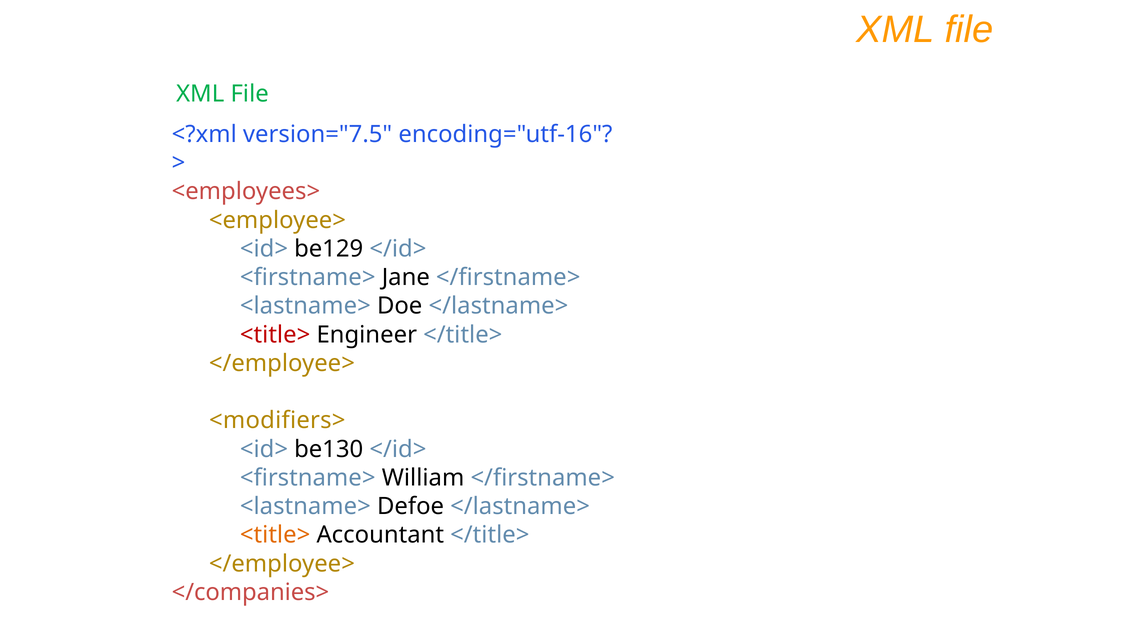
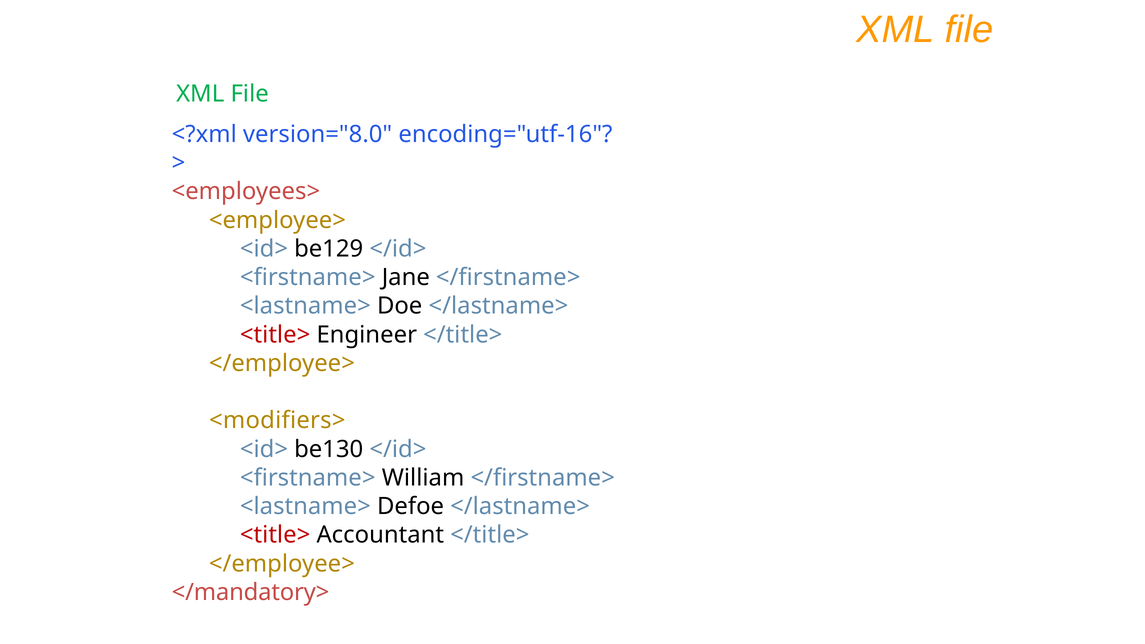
version="7.5: version="7.5 -> version="8.0 (318, 134)
<title> colour: orange -> red (275, 535)
</companies>: </companies> -> </mandatory> (251, 592)
